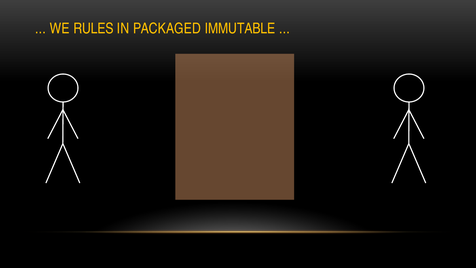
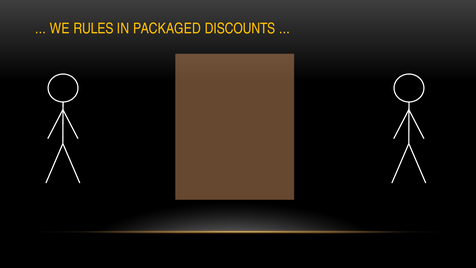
IMMUTABLE: IMMUTABLE -> DISCOUNTS (240, 29)
